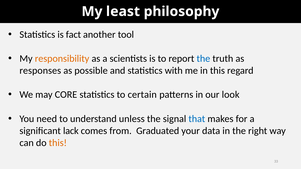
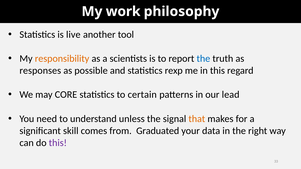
least: least -> work (123, 11)
fact: fact -> live (73, 35)
with: with -> rexp (174, 71)
look: look -> lead (231, 95)
that colour: blue -> orange (197, 119)
lack: lack -> skill (71, 131)
this colour: orange -> purple (58, 143)
